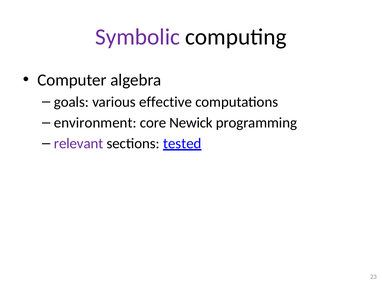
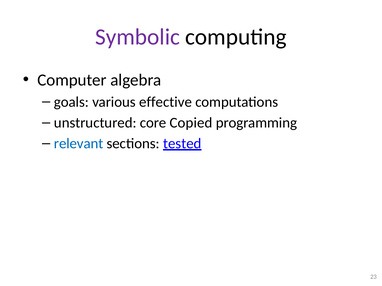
environment: environment -> unstructured (95, 123)
Newick: Newick -> Copied (191, 123)
relevant colour: purple -> blue (79, 144)
